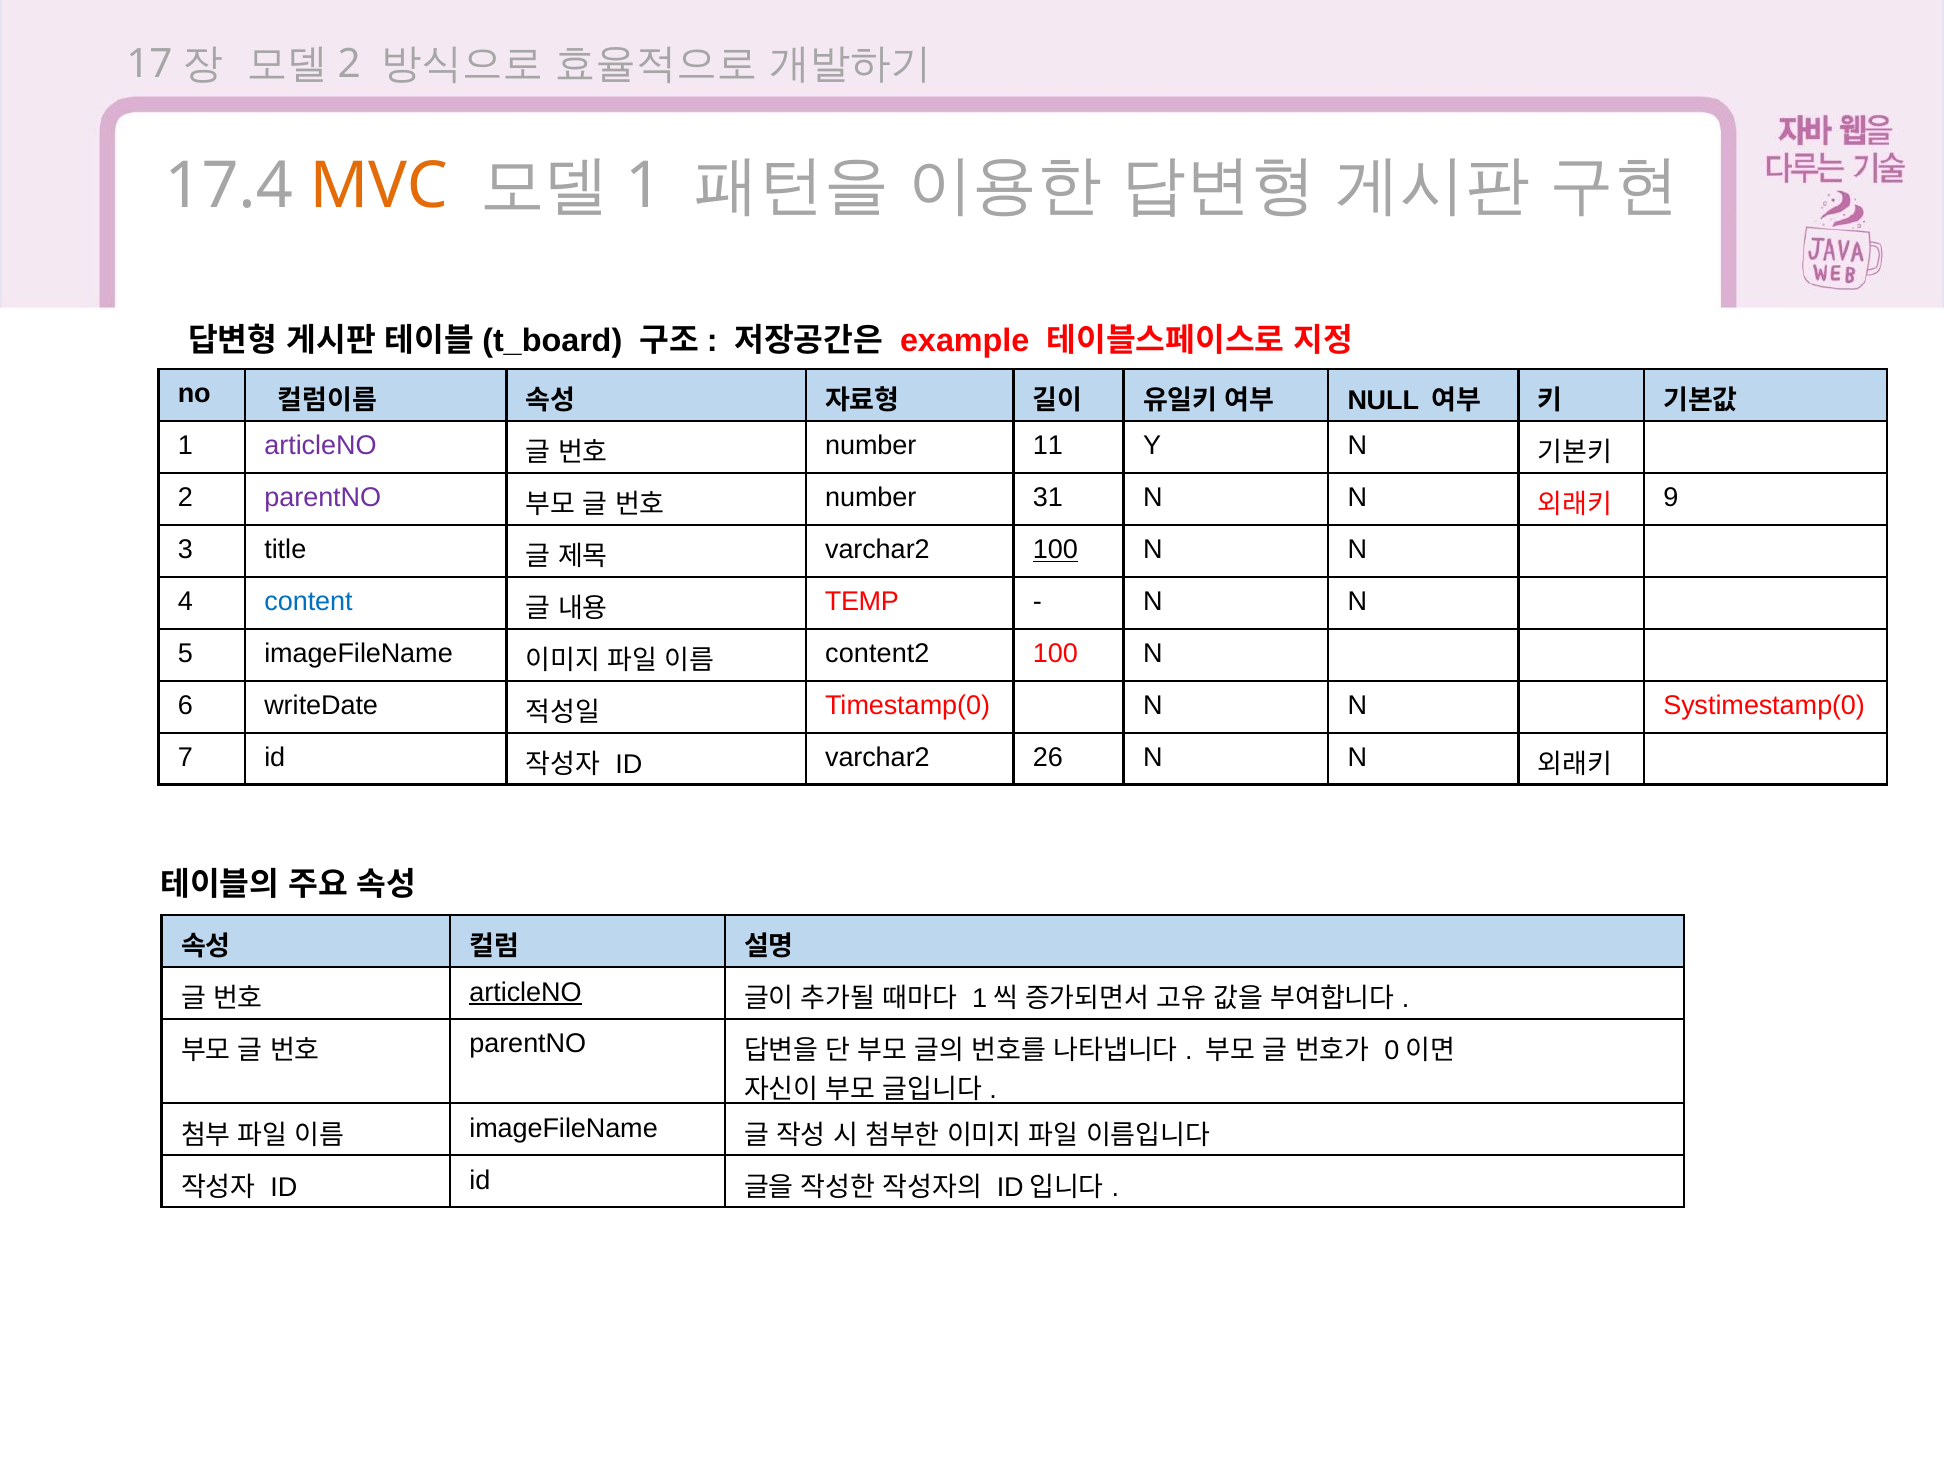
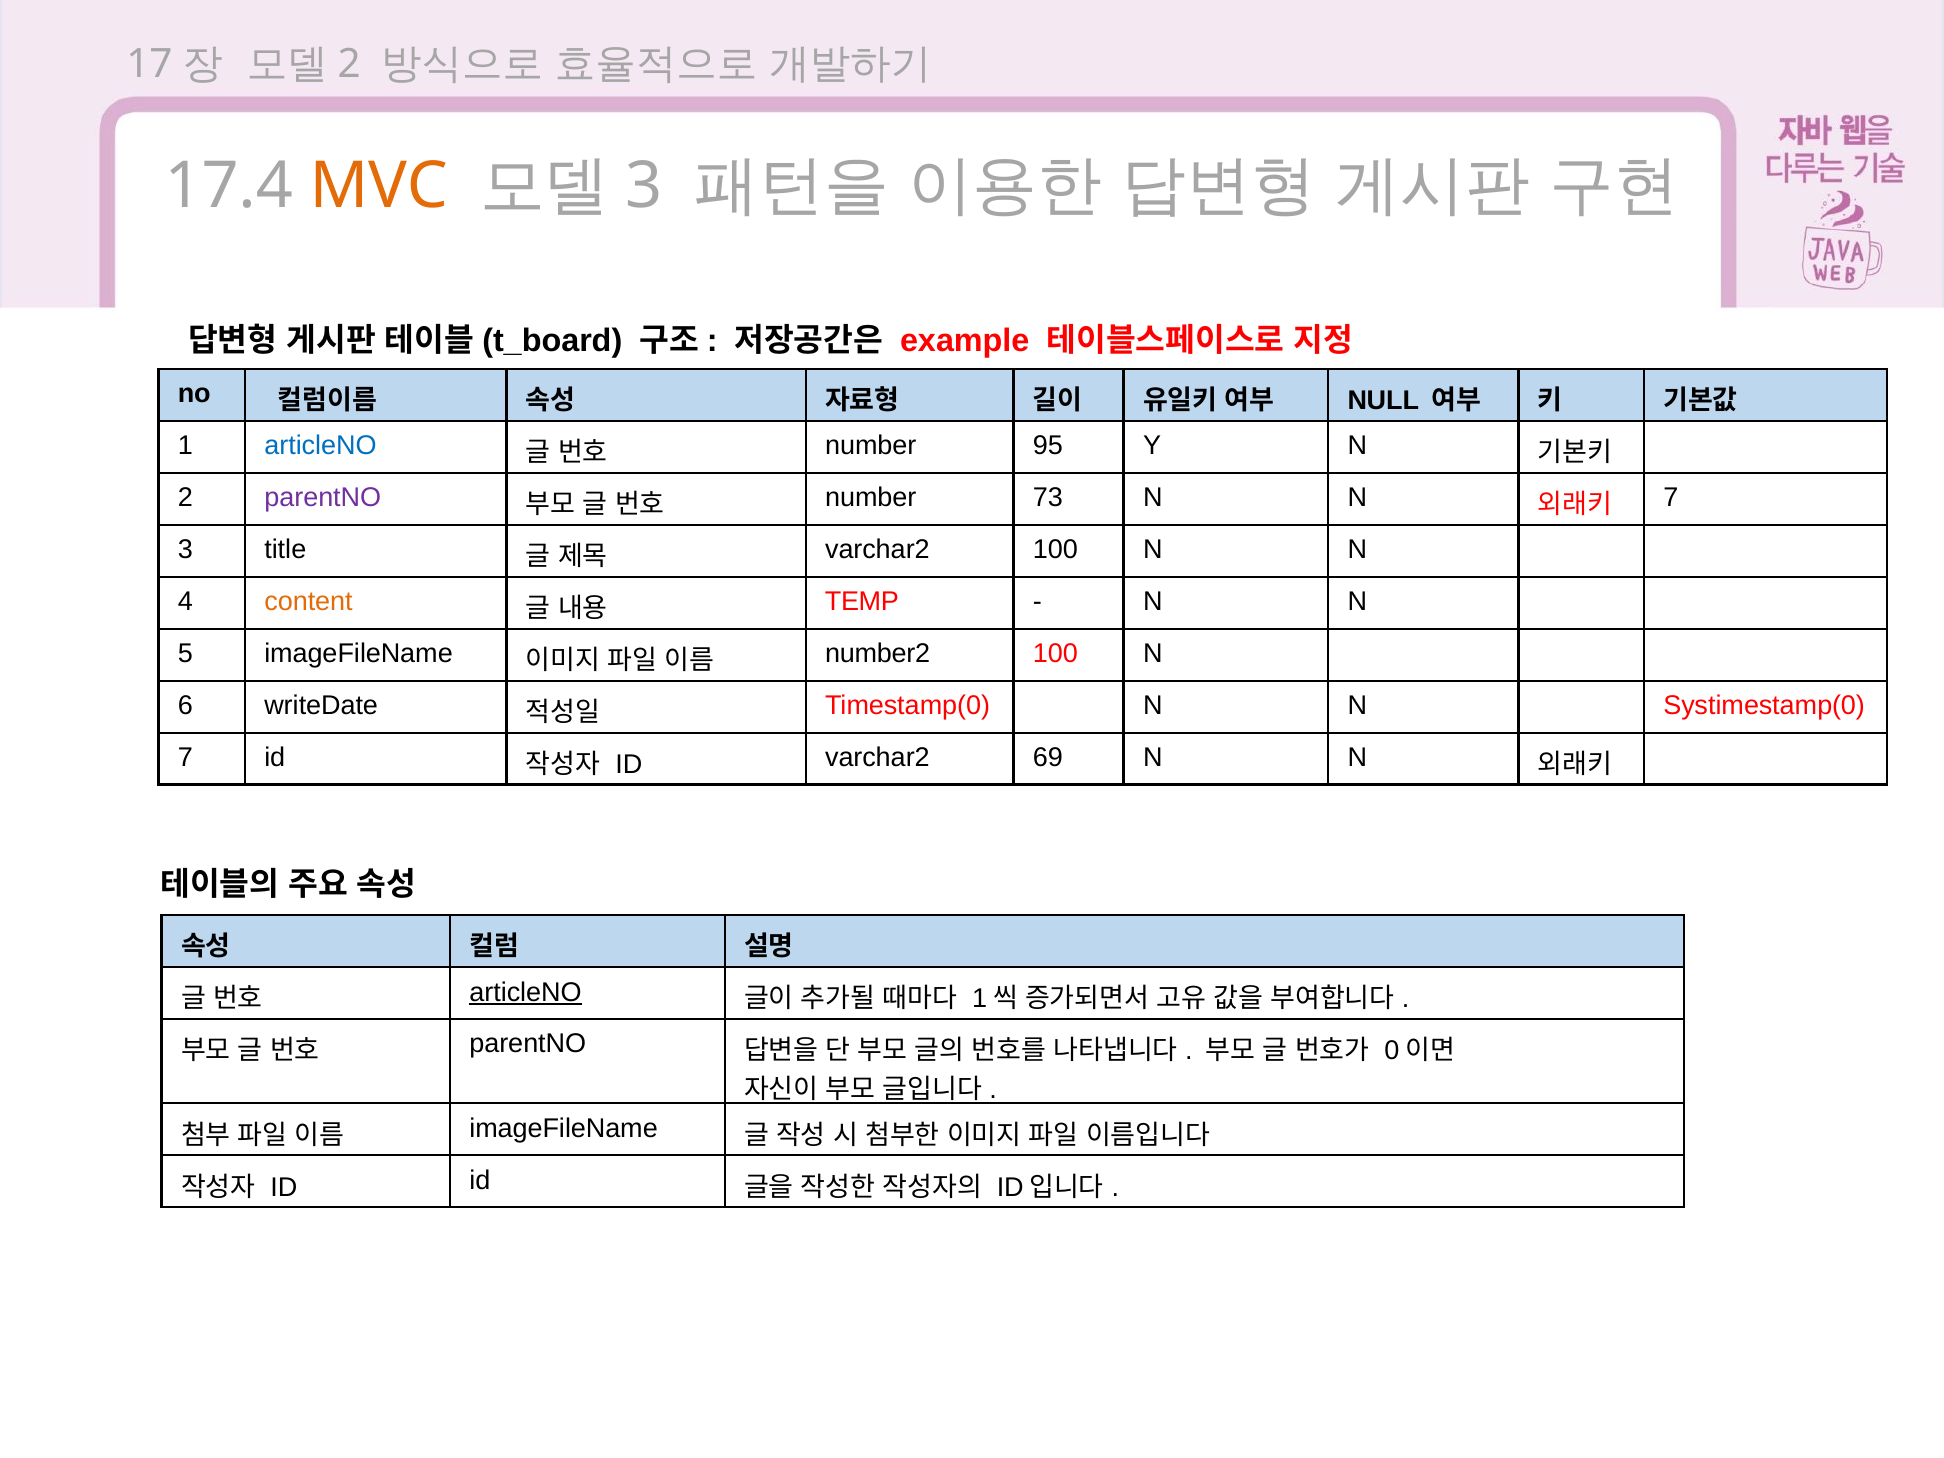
1: 1 -> 3 (644, 186)
articleNO colour: purple -> blue (320, 446)
11: 11 -> 95 (1048, 446)
31: 31 -> 73 (1048, 498)
9: 9 -> 7 (1671, 498)
100 underline: present -> none (1055, 550)
content colour: blue -> orange (309, 602)
content2: content2 -> number2 (878, 654)
26: 26 -> 69 (1048, 758)
